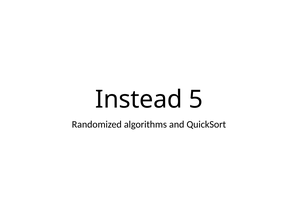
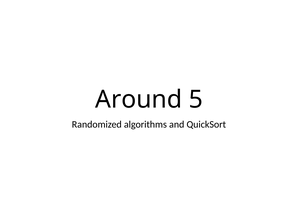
Instead: Instead -> Around (139, 99)
